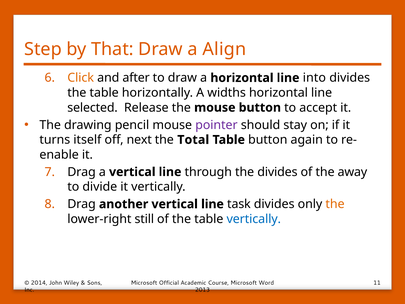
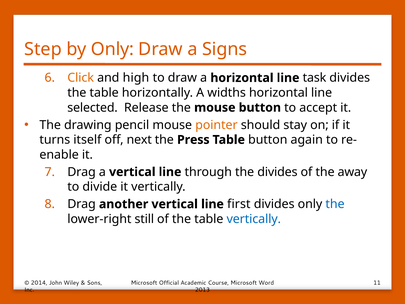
by That: That -> Only (112, 49)
Align: Align -> Signs (225, 49)
after: after -> high (136, 78)
into: into -> task (314, 78)
pointer colour: purple -> orange (216, 125)
Total: Total -> Press (193, 140)
task: task -> first (239, 204)
the colour: orange -> blue (335, 204)
